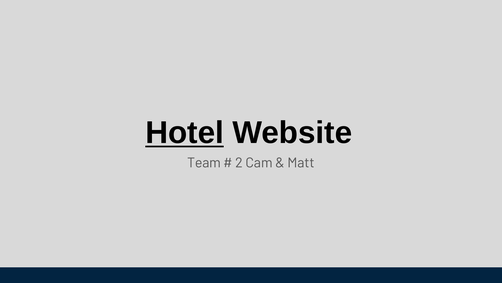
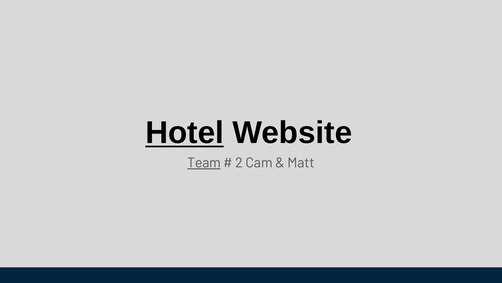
Team underline: none -> present (204, 162)
